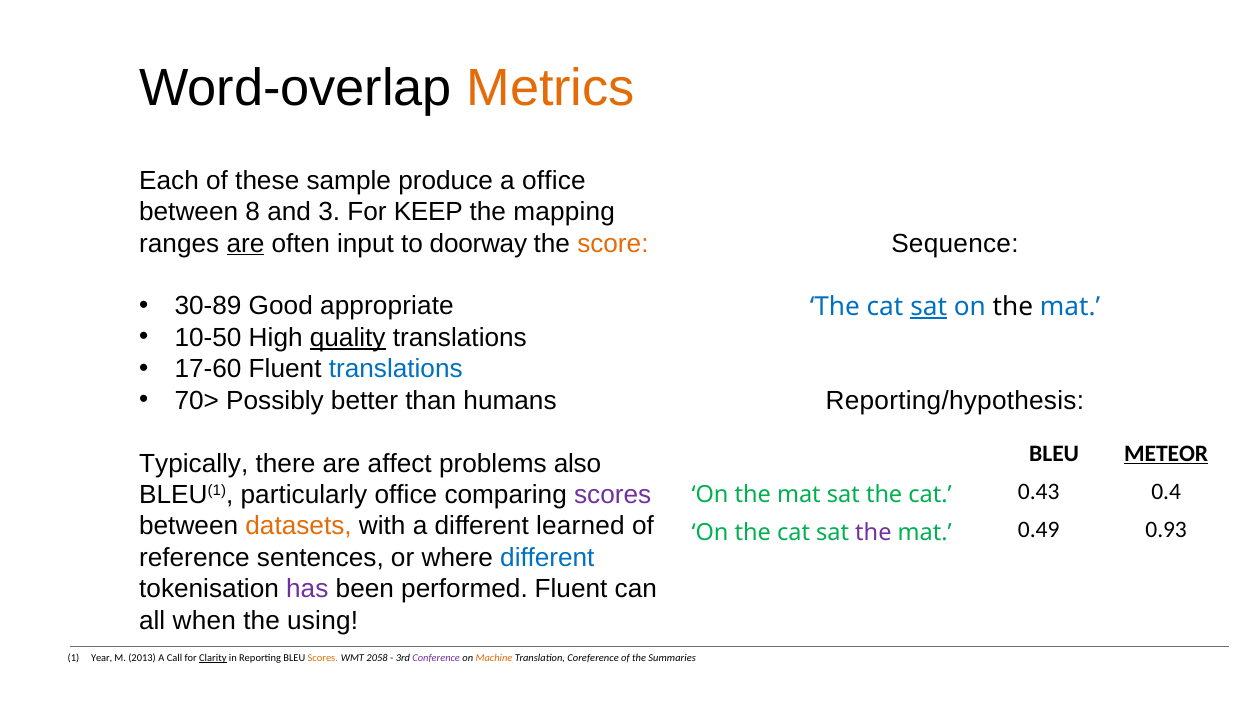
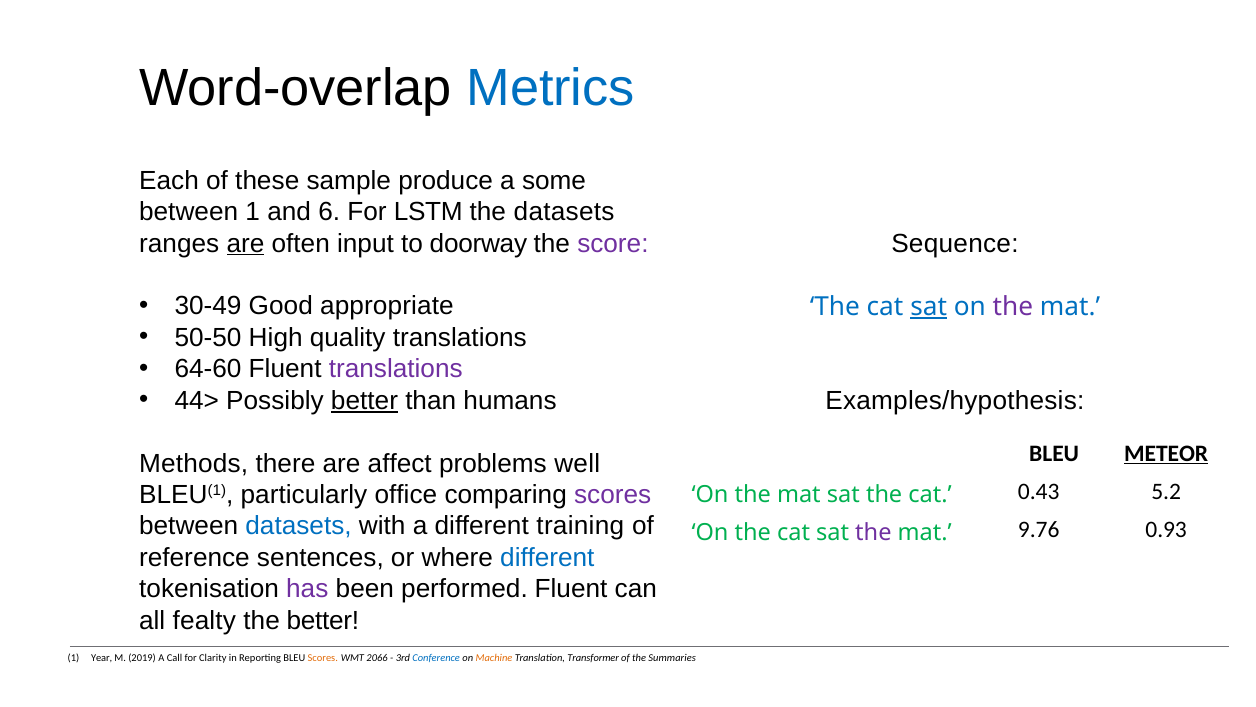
Metrics colour: orange -> blue (551, 88)
a office: office -> some (554, 180)
between 8: 8 -> 1 (253, 212)
3: 3 -> 6 (329, 212)
KEEP: KEEP -> LSTM (428, 212)
the mapping: mapping -> datasets (564, 212)
score colour: orange -> purple (613, 243)
30-89: 30-89 -> 30-49 (208, 306)
the colour: black -> purple (1013, 307)
10-50: 10-50 -> 50-50 (208, 337)
quality underline: present -> none (348, 337)
17-60: 17-60 -> 64-60 (208, 369)
translations colour: blue -> purple (396, 369)
70>: 70> -> 44> (197, 400)
better underline: none -> present (364, 400)
Reporting/hypothesis: Reporting/hypothesis -> Examples/hypothesis (955, 401)
Typically: Typically -> Methods (194, 463)
also: also -> well (577, 463)
0.4: 0.4 -> 5.2 (1166, 491)
datasets colour: orange -> blue (299, 526)
learned: learned -> training (580, 526)
0.49: 0.49 -> 9.76 (1039, 529)
when: when -> fealty (204, 620)
the using: using -> better (323, 620)
2013: 2013 -> 2019 (142, 657)
Clarity underline: present -> none (213, 657)
2058: 2058 -> 2066 (377, 657)
Conference colour: purple -> blue (436, 657)
Coreference: Coreference -> Transformer (593, 657)
